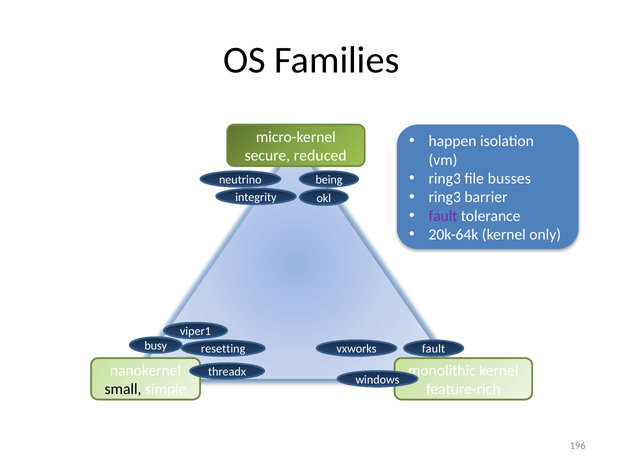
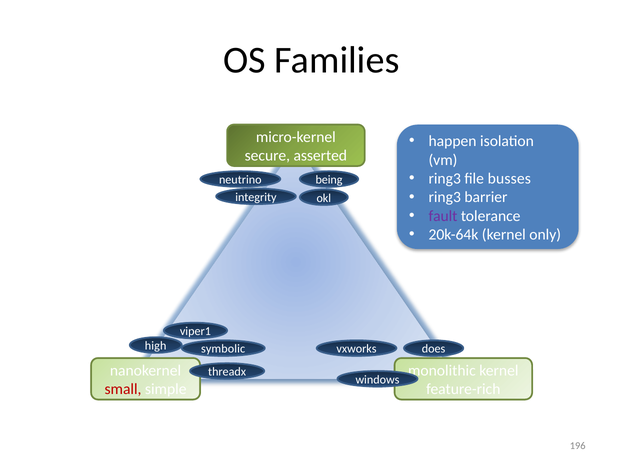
reduced: reduced -> asserted (320, 156)
busy: busy -> high (156, 346)
resetting: resetting -> symbolic (223, 349)
fault: fault -> does (434, 349)
small colour: black -> red (123, 389)
